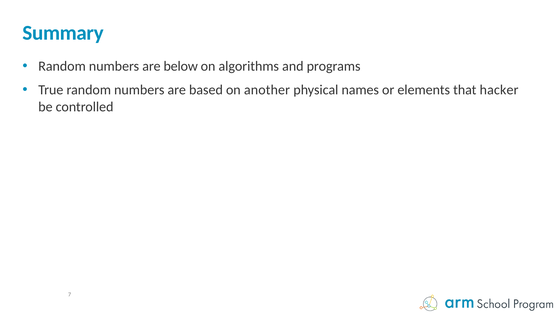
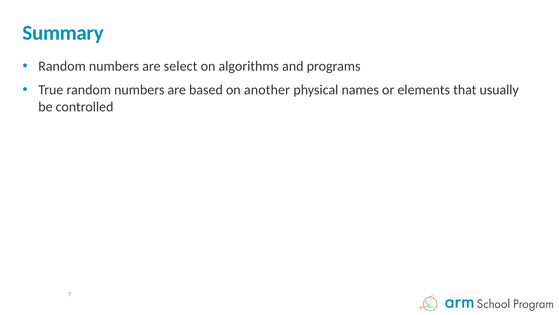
below: below -> select (181, 66)
hacker: hacker -> usually (499, 90)
